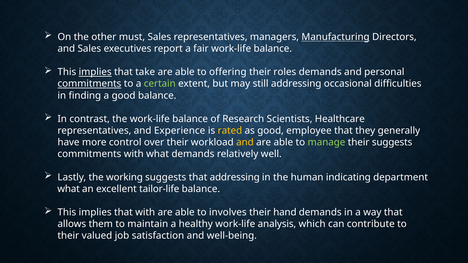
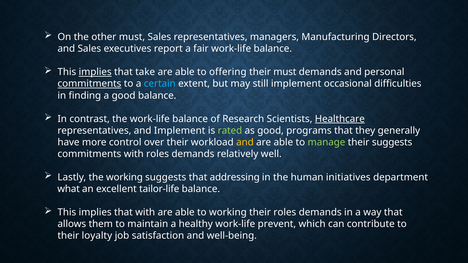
Manufacturing underline: present -> none (336, 37)
their roles: roles -> must (285, 72)
certain colour: light green -> light blue (160, 84)
still addressing: addressing -> implement (296, 84)
Healthcare underline: none -> present (340, 119)
and Experience: Experience -> Implement (180, 131)
rated colour: yellow -> light green (230, 131)
employee: employee -> programs (309, 131)
with what: what -> roles (158, 154)
indicating: indicating -> initiatives (348, 177)
to involves: involves -> working (228, 213)
their hand: hand -> roles (285, 213)
analysis: analysis -> prevent (277, 224)
valued: valued -> loyalty (97, 236)
